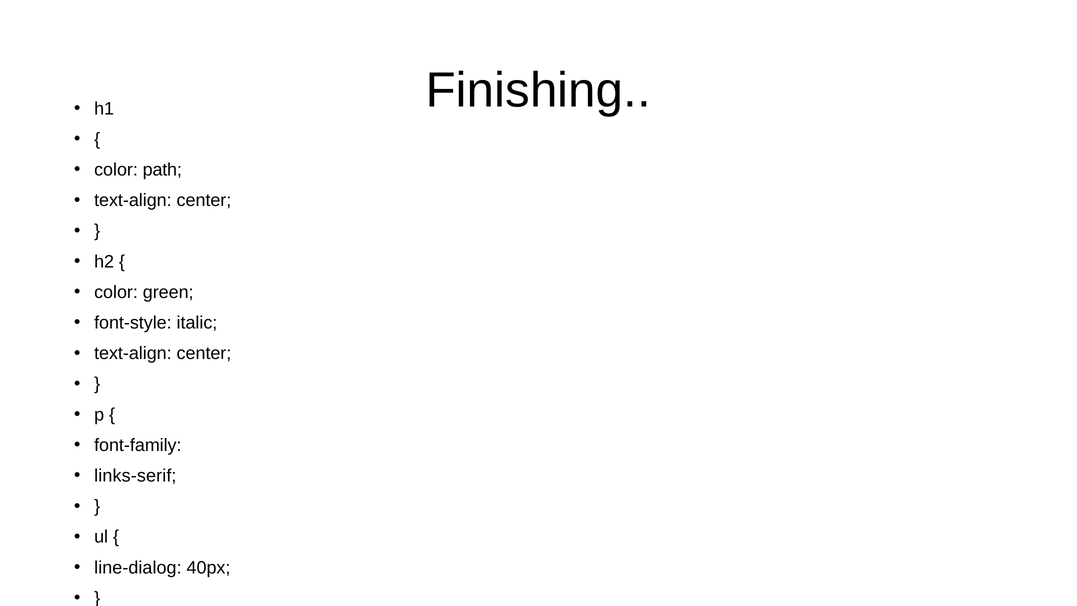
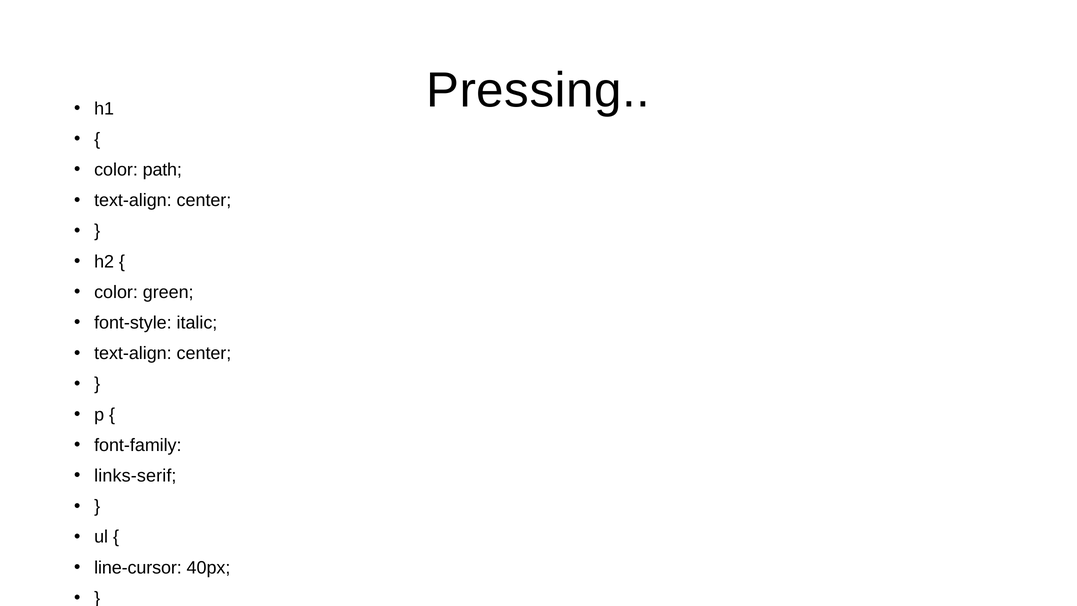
Finishing: Finishing -> Pressing (538, 90)
line-dialog: line-dialog -> line-cursor (138, 567)
